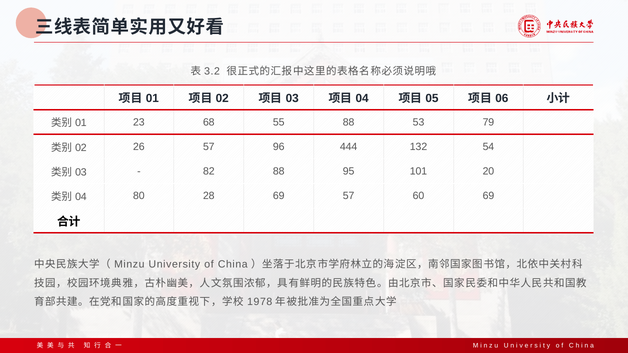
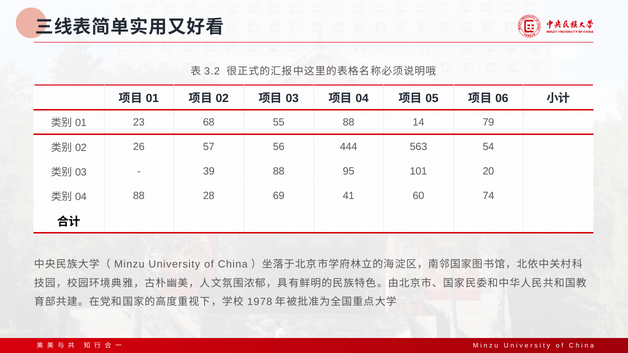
53: 53 -> 14 (419, 122)
96: 96 -> 56 (279, 147)
132: 132 -> 563 (419, 147)
82: 82 -> 39 (209, 171)
80: 80 -> 88 (139, 196)
69 57: 57 -> 41 (349, 196)
60 69: 69 -> 74 (488, 196)
